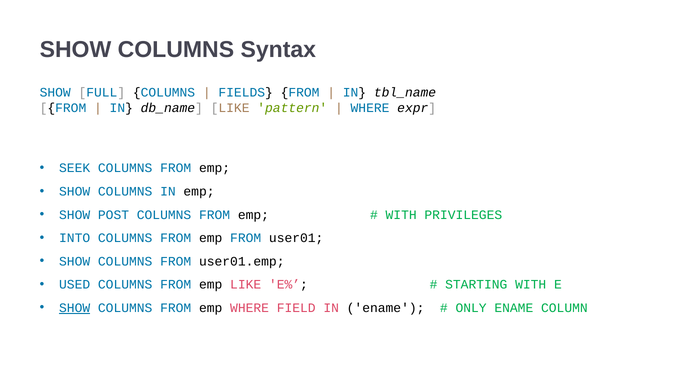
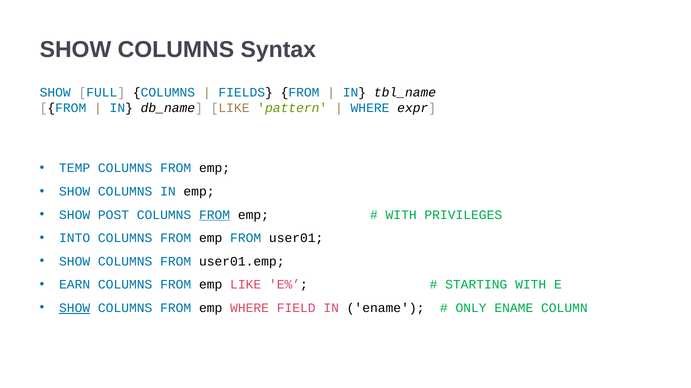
SEEK: SEEK -> TEMP (75, 169)
FROM underline: none -> present (215, 215)
USED: USED -> EARN (75, 285)
